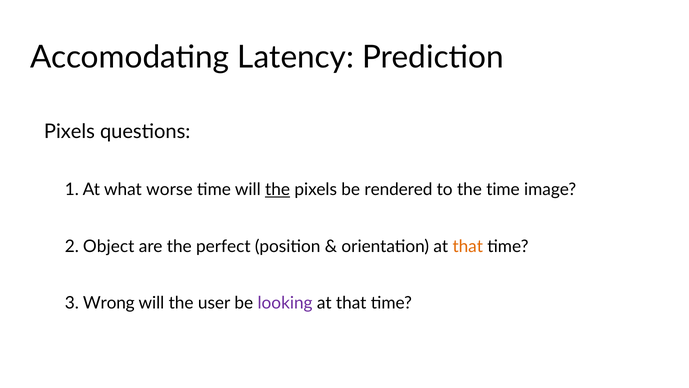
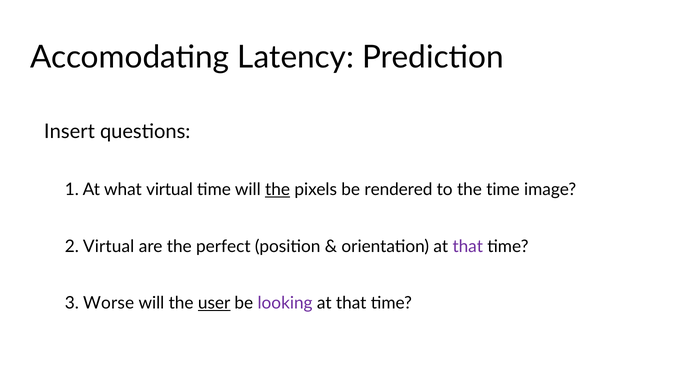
Pixels: Pixels -> Insert (69, 131)
what worse: worse -> virtual (170, 189)
2 Object: Object -> Virtual (109, 246)
that colour: orange -> purple (468, 246)
Wrong: Wrong -> Worse (109, 303)
user underline: none -> present (214, 303)
